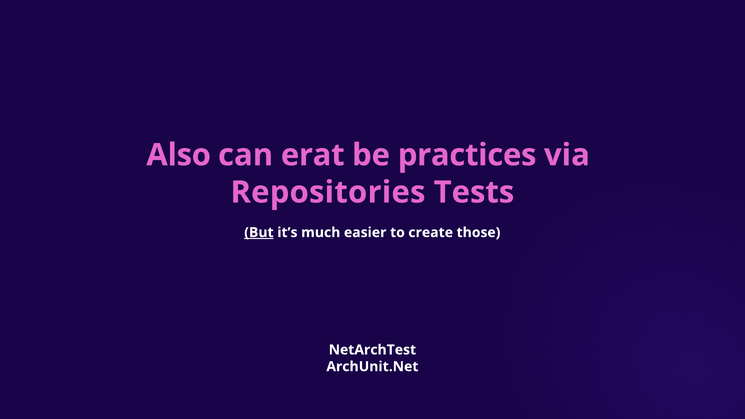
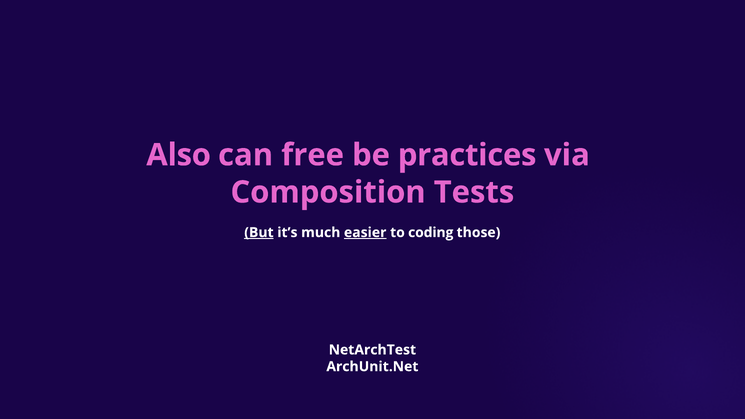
erat: erat -> free (313, 155)
Repositories: Repositories -> Composition (328, 192)
easier underline: none -> present (365, 233)
create: create -> coding (431, 233)
